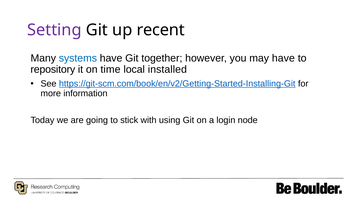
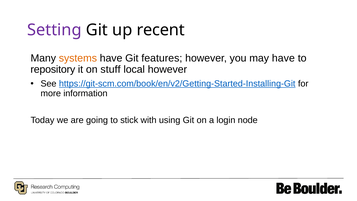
systems colour: blue -> orange (78, 58)
together: together -> features (162, 58)
time: time -> stuff (110, 69)
local installed: installed -> however (167, 69)
